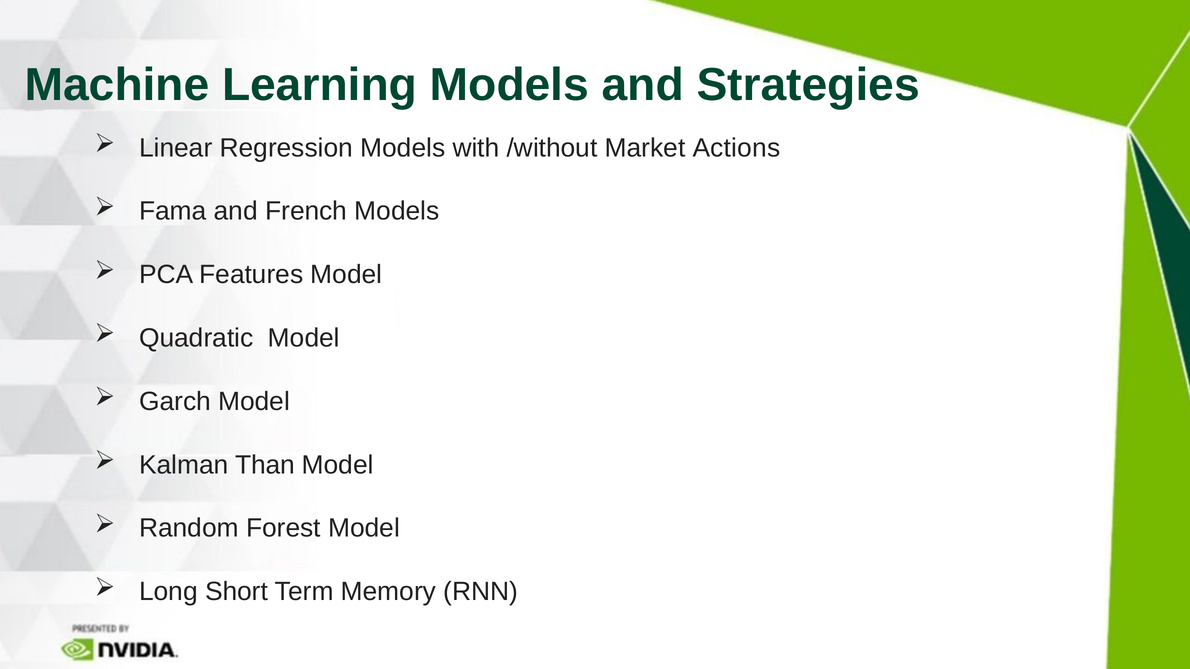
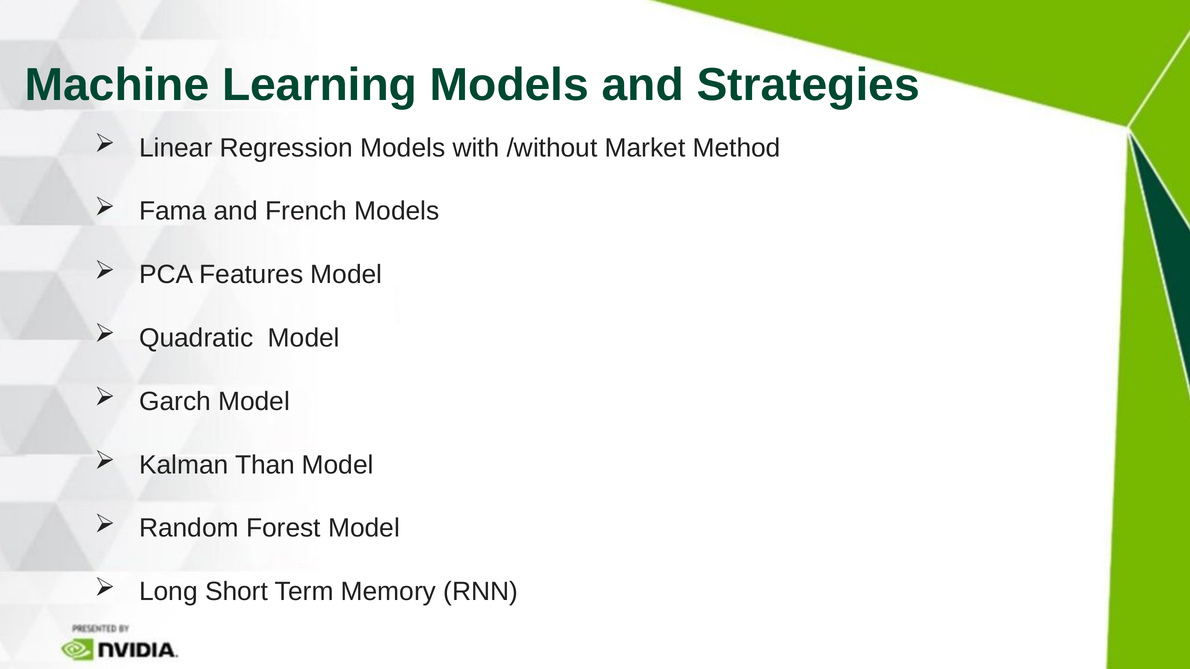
Actions: Actions -> Method (737, 148)
